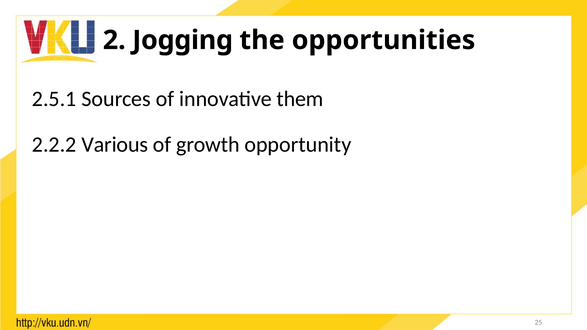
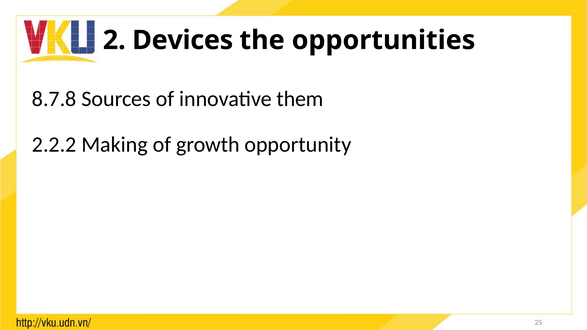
Jogging: Jogging -> Devices (183, 40)
2.5.1: 2.5.1 -> 8.7.8 (54, 99)
Various: Various -> Making (115, 145)
